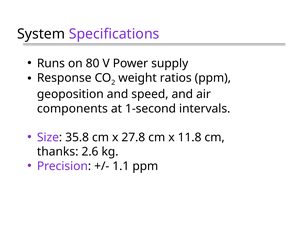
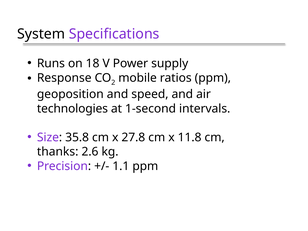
80: 80 -> 18 (93, 63)
weight: weight -> mobile (138, 78)
components: components -> technologies (72, 109)
